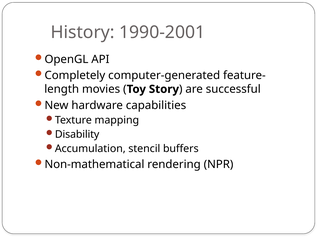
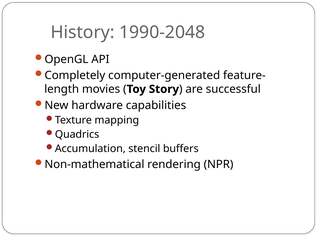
1990-2001: 1990-2001 -> 1990-2048 (162, 32)
Disability: Disability -> Quadrics (77, 135)
